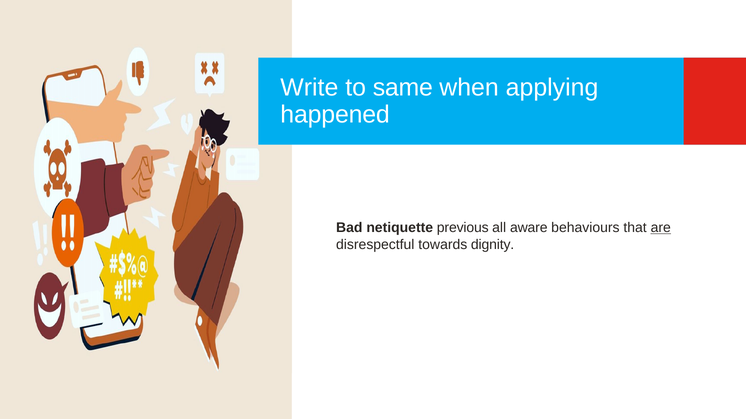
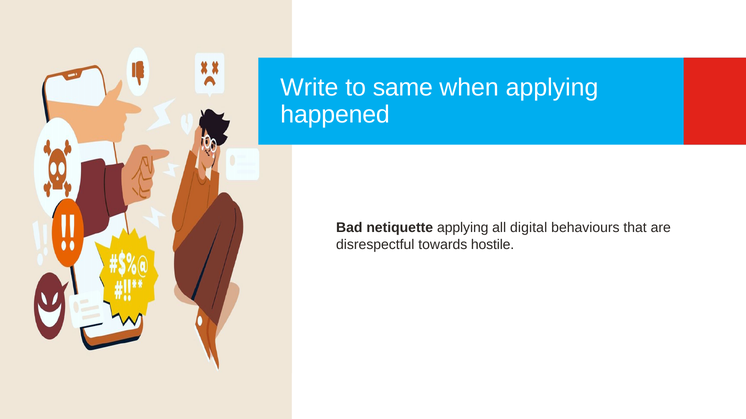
netiquette previous: previous -> applying (463, 228)
aware: aware -> digital (529, 228)
are underline: present -> none (661, 228)
dignity: dignity -> hostile (493, 245)
